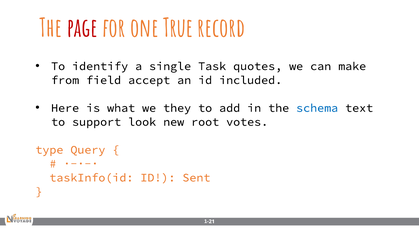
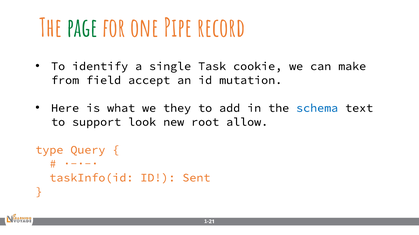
page colour: red -> green (82, 28)
True: True -> Pipe (178, 28)
quotes: quotes -> cookie (258, 66)
included: included -> mutation (251, 80)
votes: votes -> allow (247, 122)
